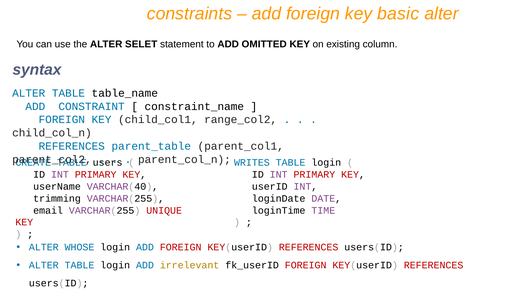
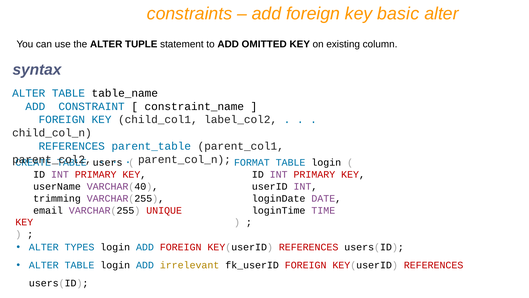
SELET: SELET -> TUPLE (141, 44)
range_col2: range_col2 -> label_col2 (241, 120)
WRITES: WRITES -> FORMAT (252, 162)
WHOSE: WHOSE -> TYPES (79, 247)
